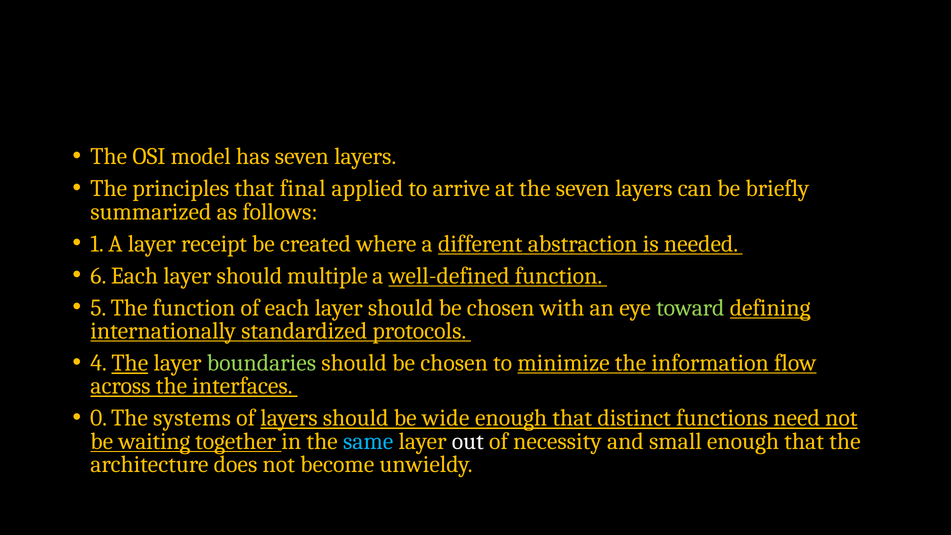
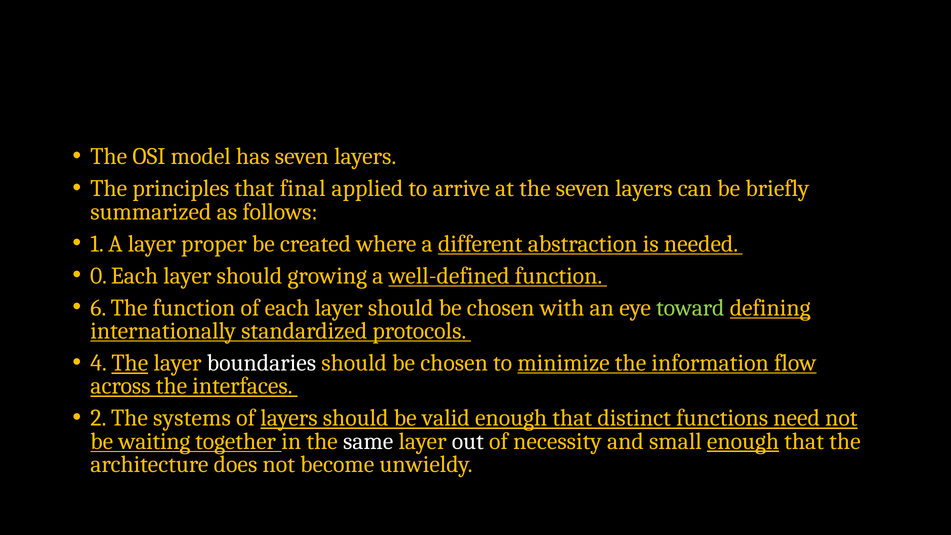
receipt: receipt -> proper (214, 244)
6: 6 -> 0 (98, 276)
multiple: multiple -> growing (327, 276)
5: 5 -> 6 (98, 308)
boundaries colour: light green -> white (261, 363)
0: 0 -> 2 (98, 418)
wide: wide -> valid (446, 418)
same colour: light blue -> white (368, 441)
enough underline: none -> present (743, 441)
